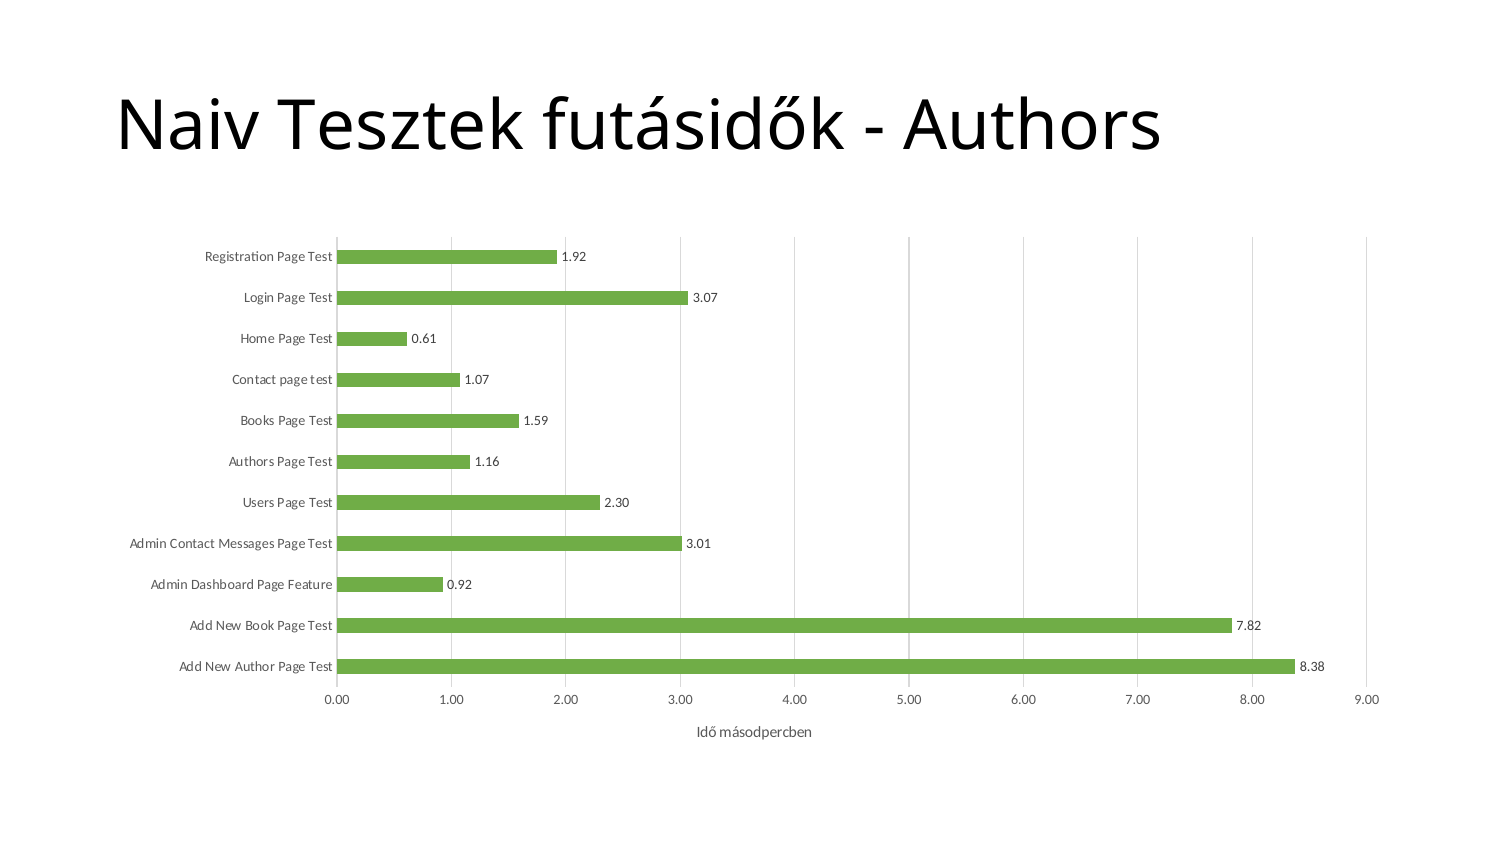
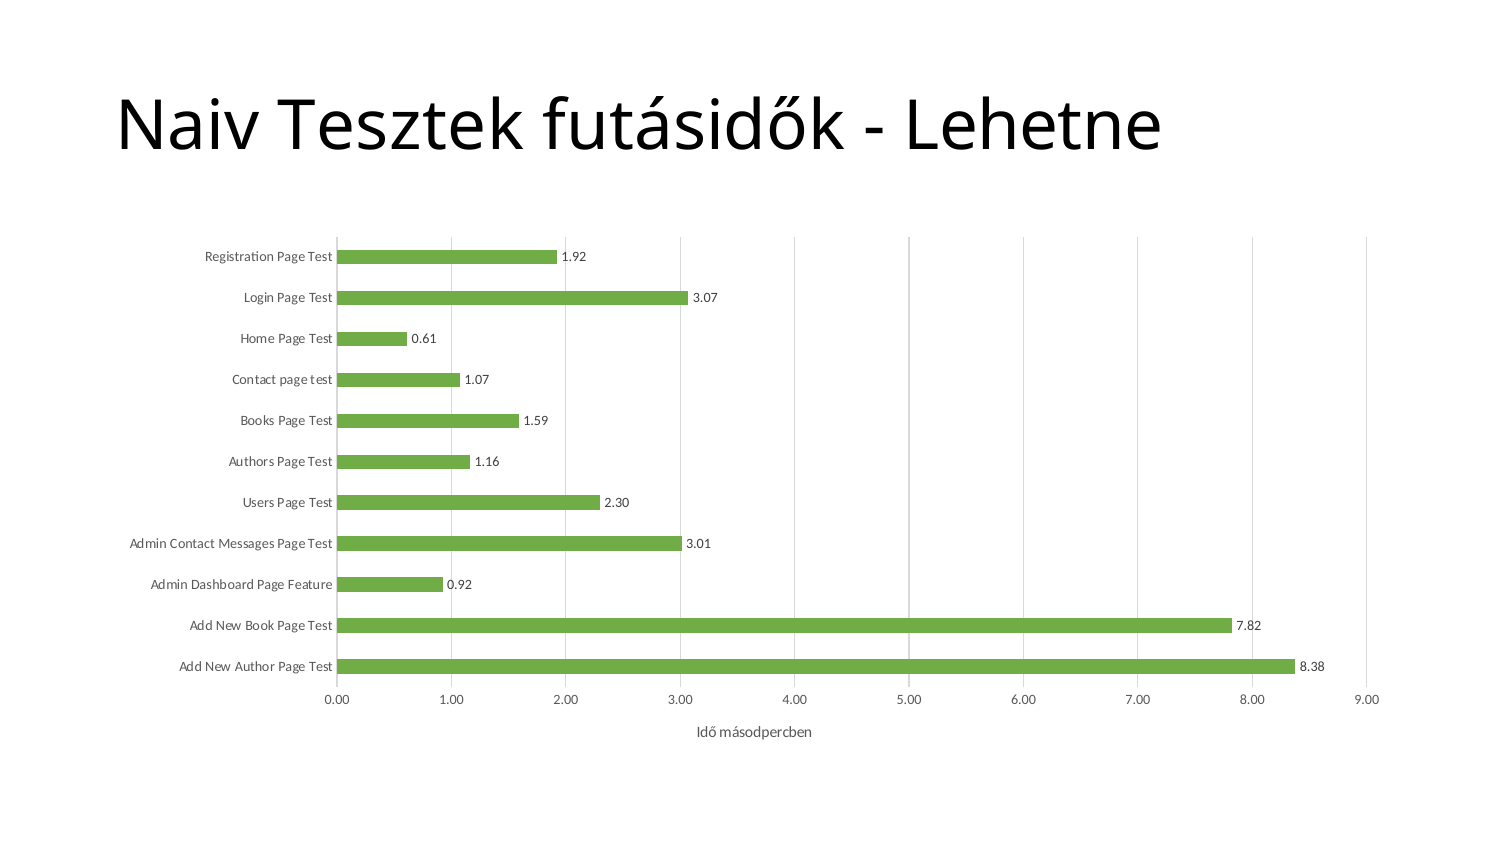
Authors: Authors -> Lehetne (1033, 127)
